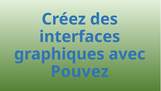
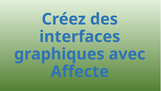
Pouvez: Pouvez -> Affecte (80, 71)
